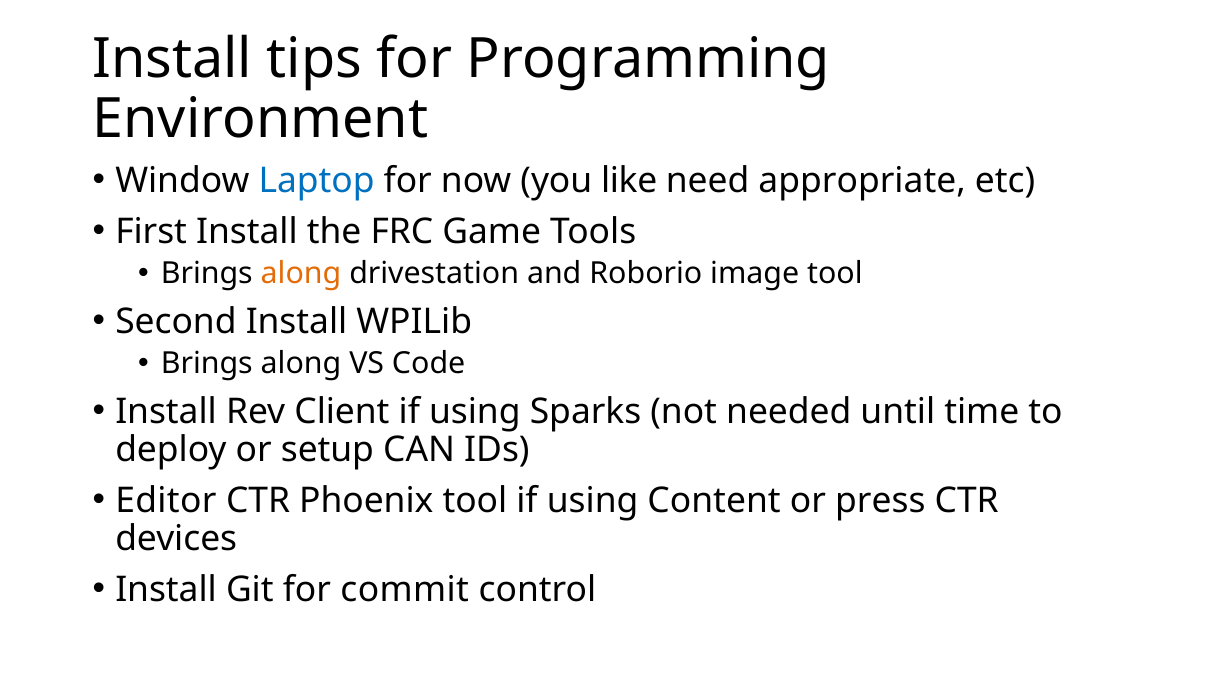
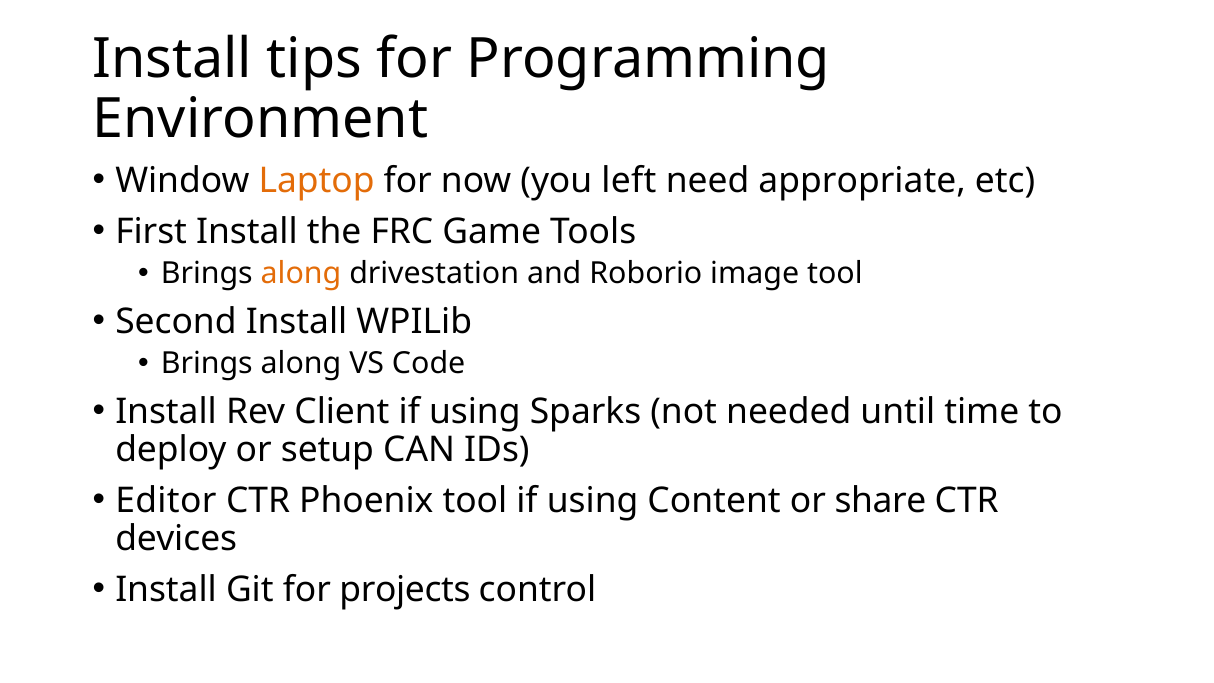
Laptop colour: blue -> orange (317, 180)
like: like -> left (629, 180)
press: press -> share (880, 500)
commit: commit -> projects (405, 590)
